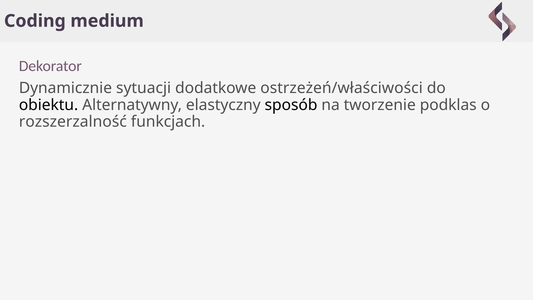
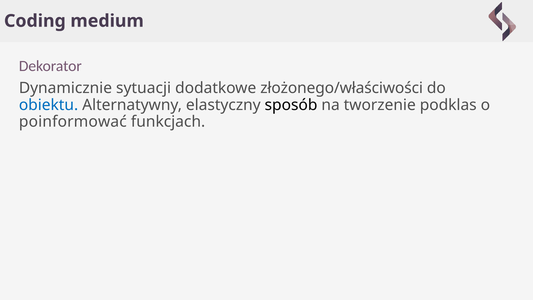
ostrzeżeń/właściwości: ostrzeżeń/właściwości -> złożonego/właściwości (342, 88)
obiektu colour: black -> blue (49, 105)
rozszerzalność: rozszerzalność -> poinformować (73, 122)
